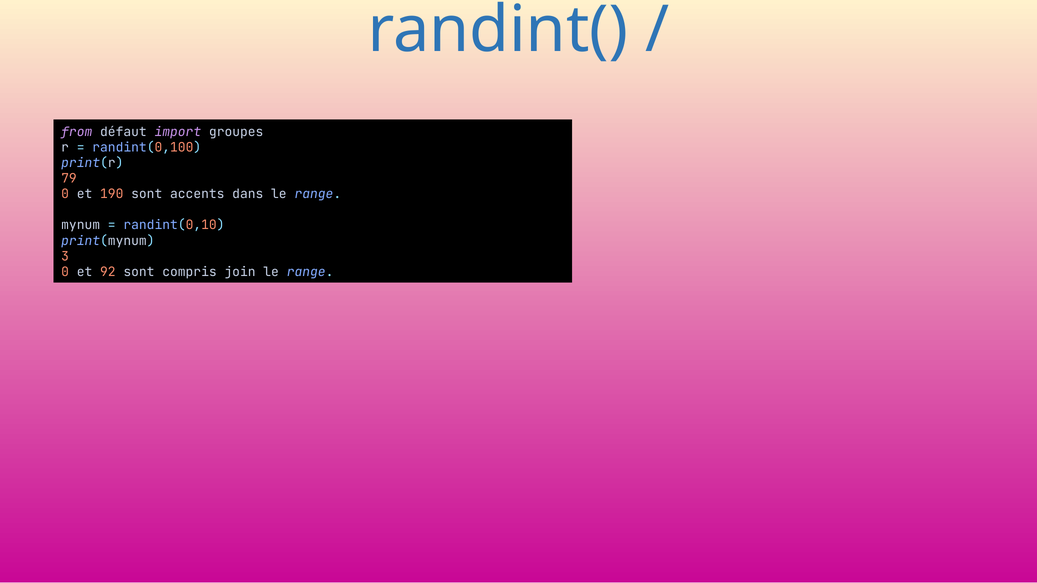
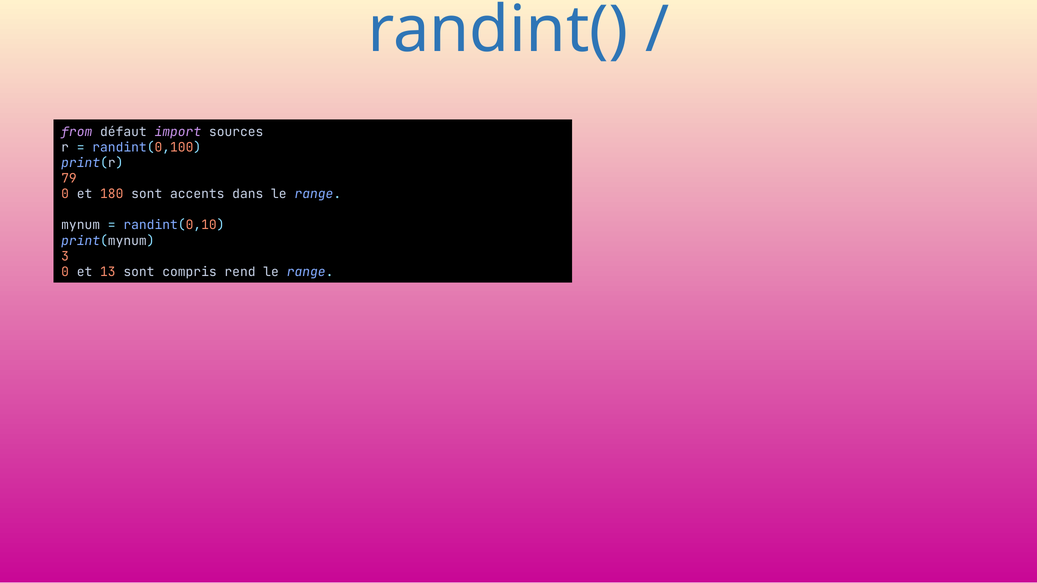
groupes: groupes -> sources (236, 132)
190: 190 -> 180 (112, 194)
92: 92 -> 13 (108, 272)
join: join -> rend (240, 272)
